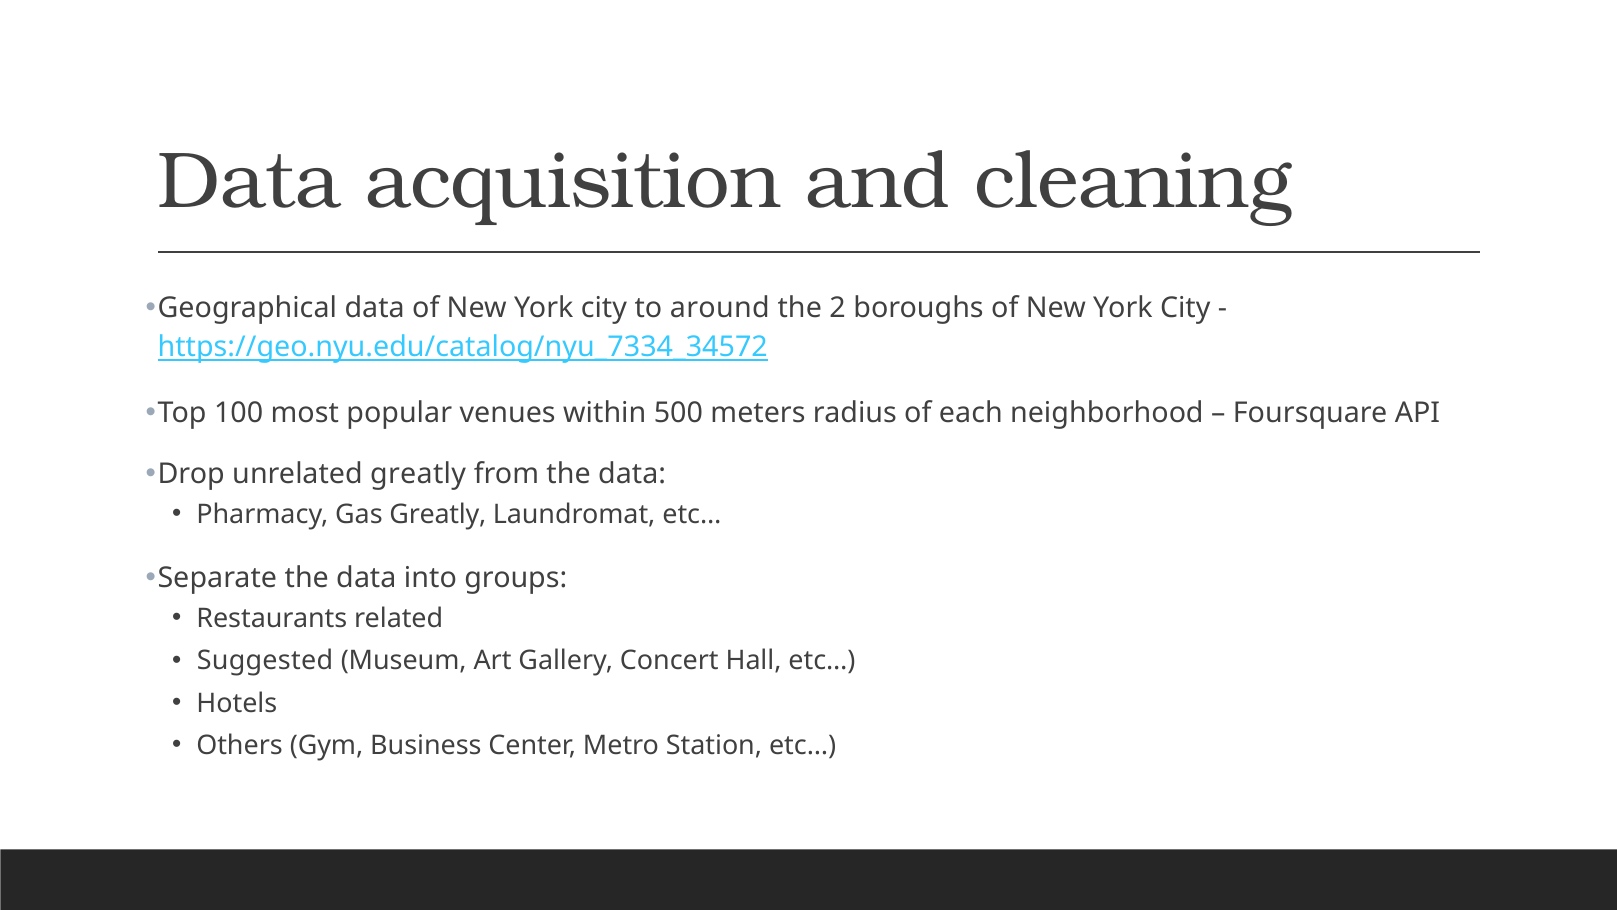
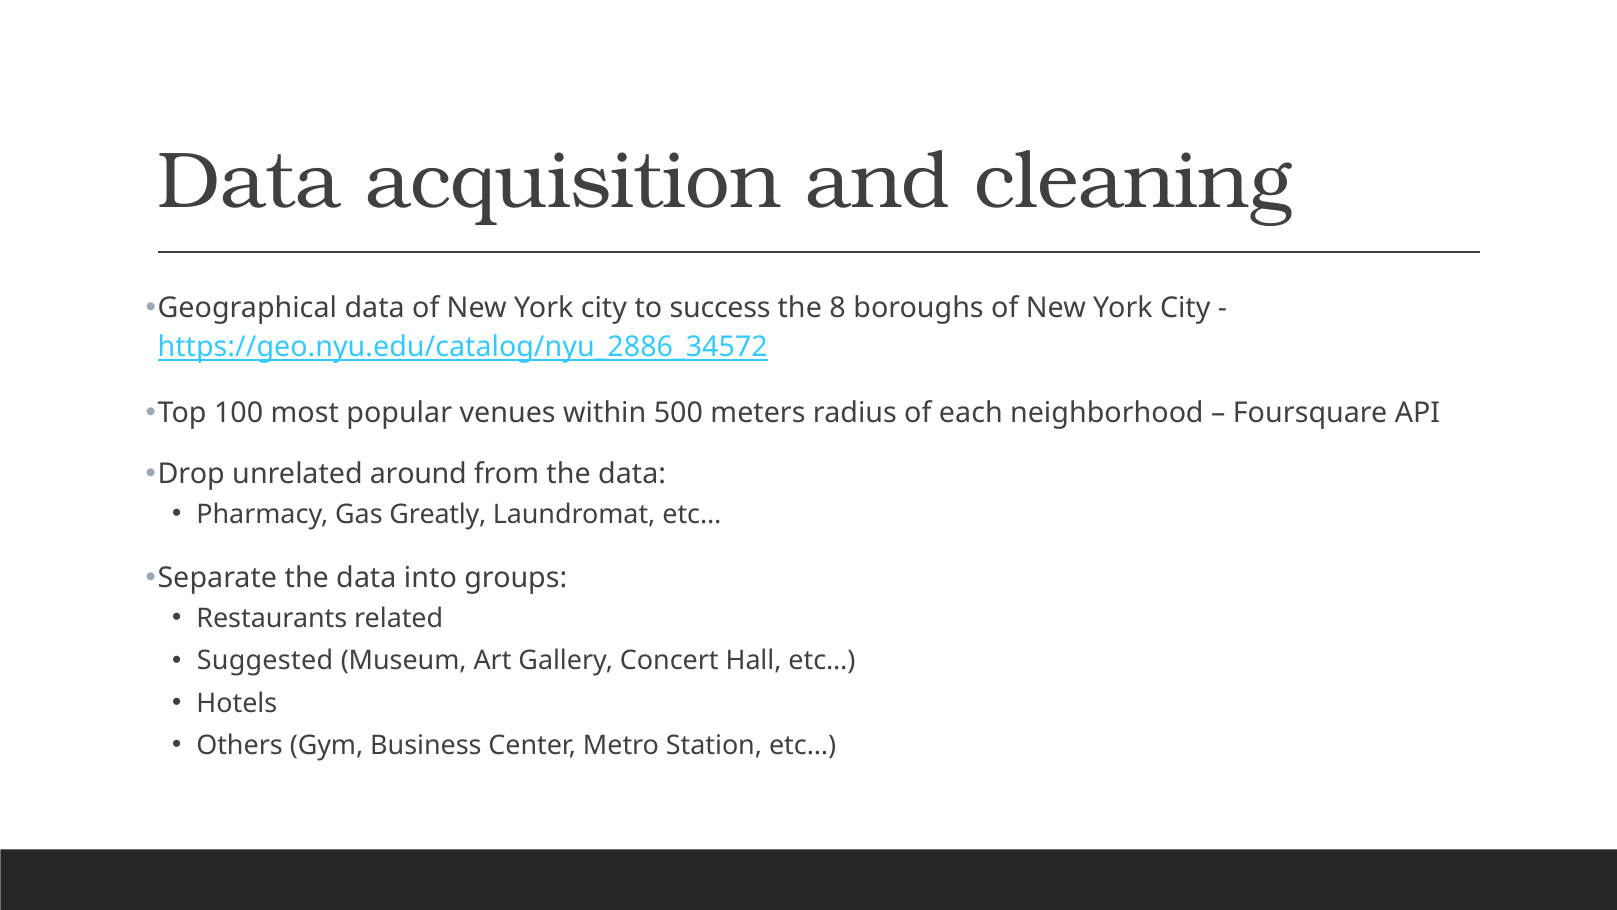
around: around -> success (720, 308)
2: 2 -> 8 (838, 308)
https://geo.nyu.edu/catalog/nyu_7334_34572: https://geo.nyu.edu/catalog/nyu_7334_34572 -> https://geo.nyu.edu/catalog/nyu_2886_34572 (463, 347)
unrelated greatly: greatly -> around (418, 474)
